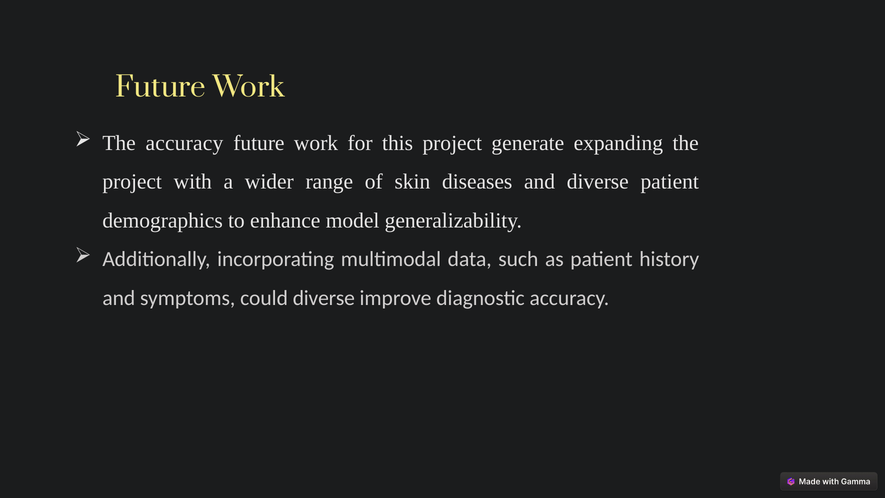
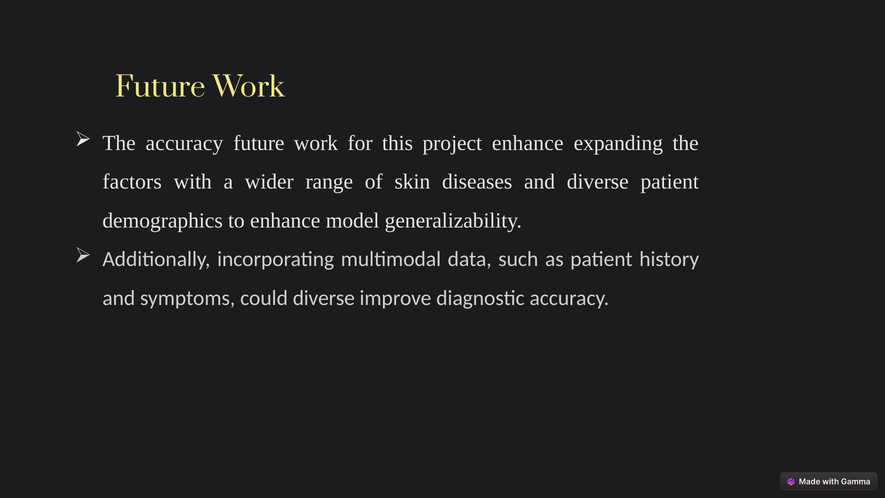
project generate: generate -> enhance (528, 143)
project: project -> factors (132, 182)
